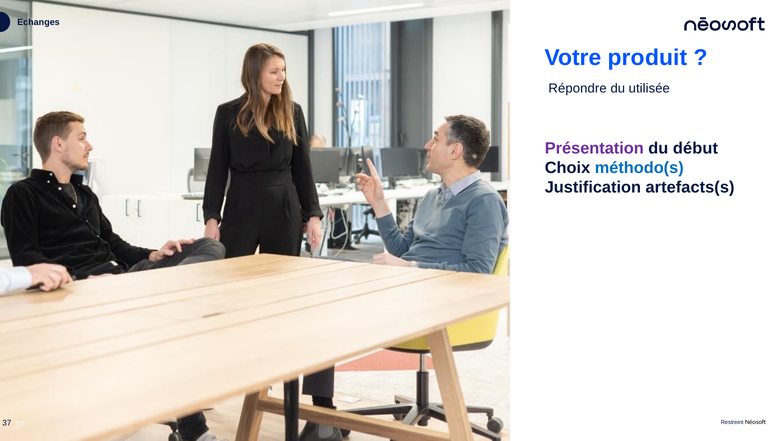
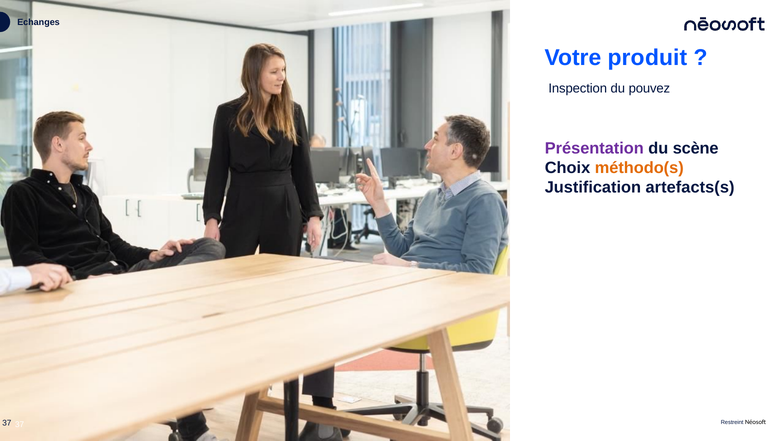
Répondre: Répondre -> Inspection (578, 89)
utilisée: utilisée -> pouvez (649, 89)
début: début -> scène (696, 148)
méthodo(s colour: blue -> orange (639, 168)
